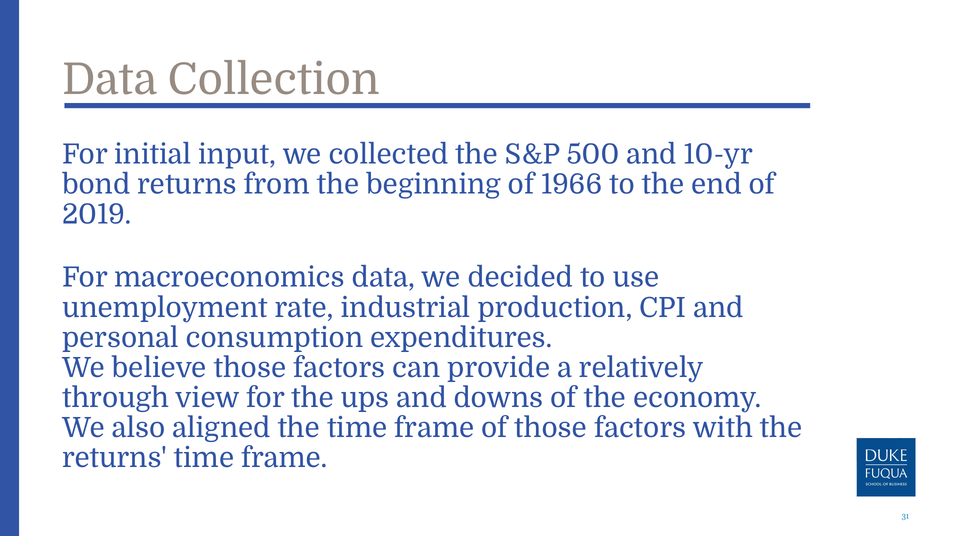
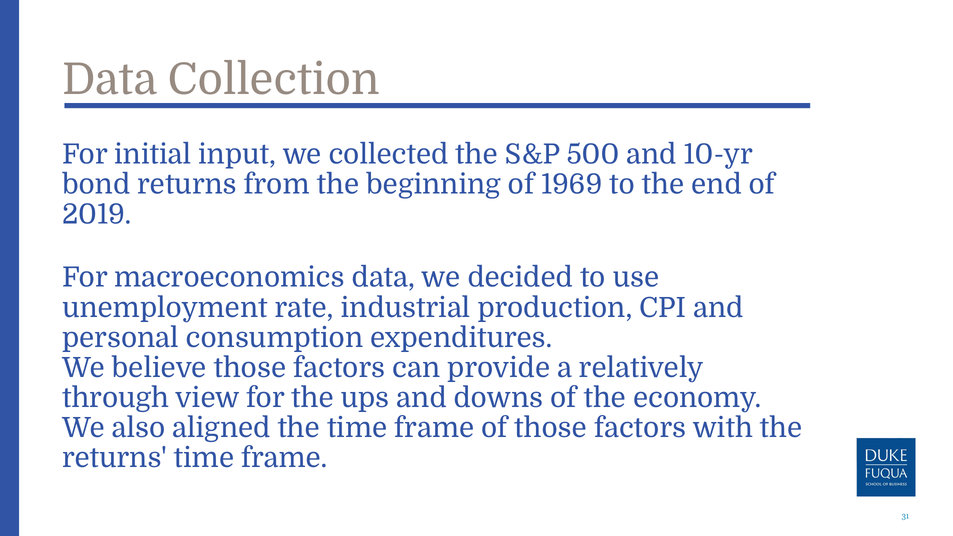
1966: 1966 -> 1969 (572, 184)
